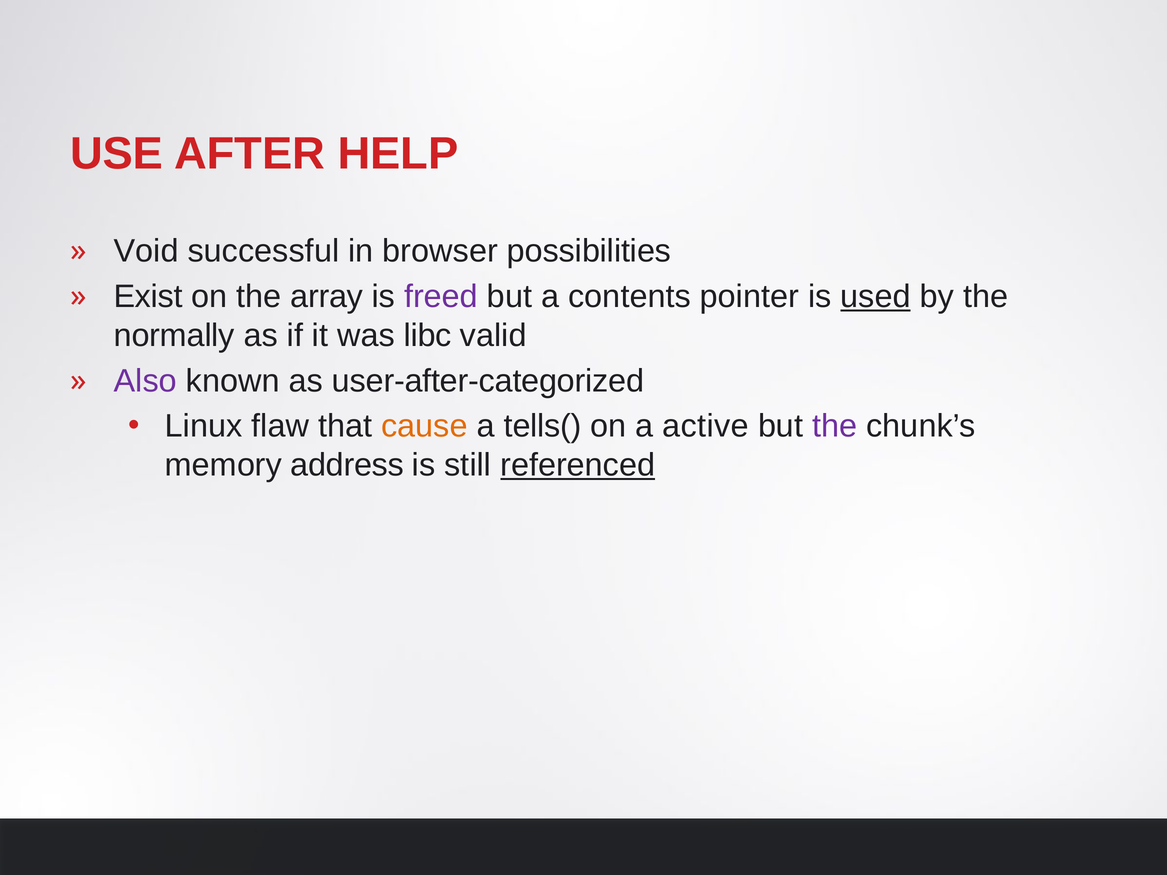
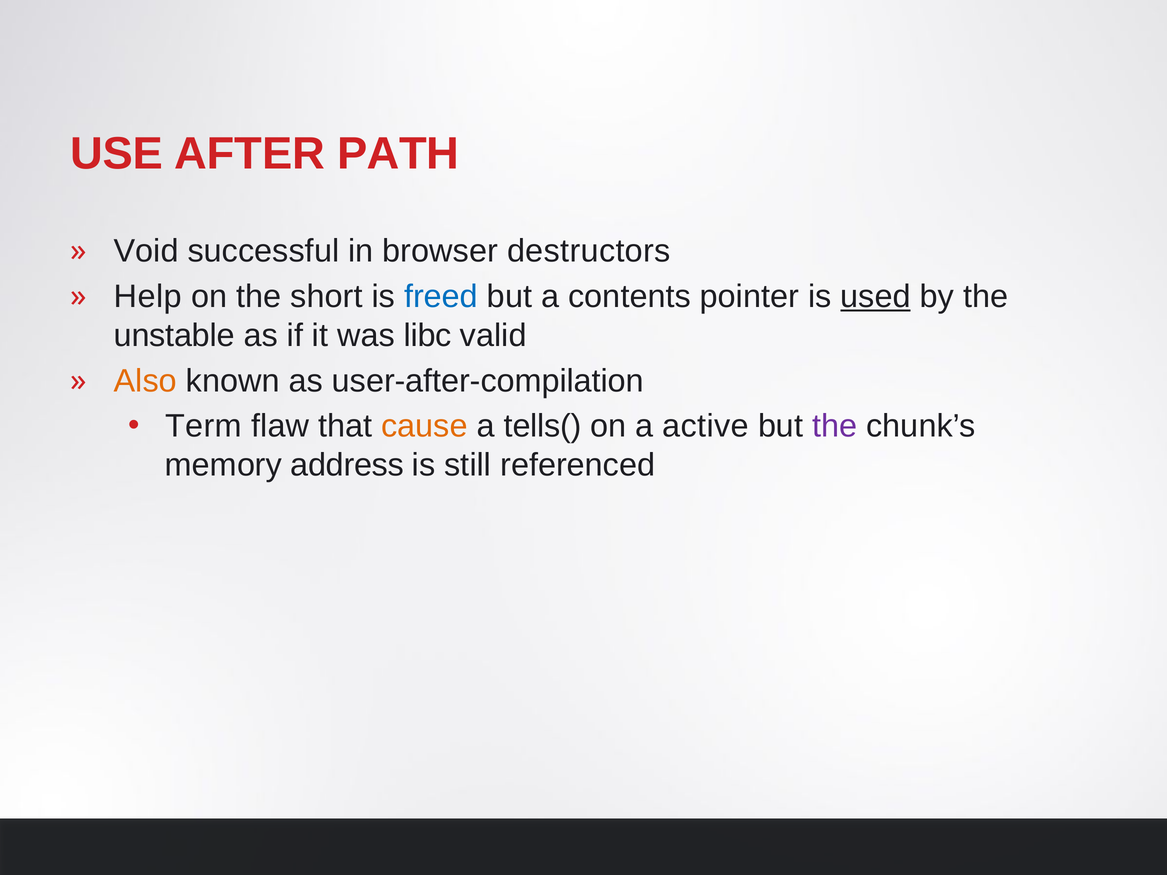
HELP: HELP -> PATH (398, 154)
possibilities: possibilities -> destructors (589, 251)
Exist: Exist -> Help (148, 297)
array: array -> short (326, 297)
freed colour: purple -> blue (441, 297)
normally: normally -> unstable (174, 336)
Also colour: purple -> orange (145, 381)
user-after-categorized: user-after-categorized -> user-after-compilation (488, 381)
Linux: Linux -> Term (203, 426)
referenced underline: present -> none (578, 465)
